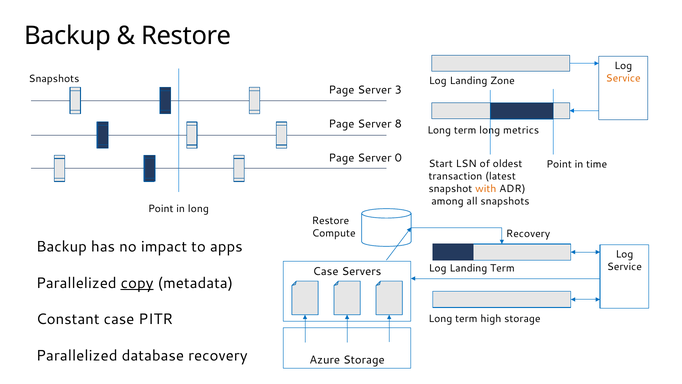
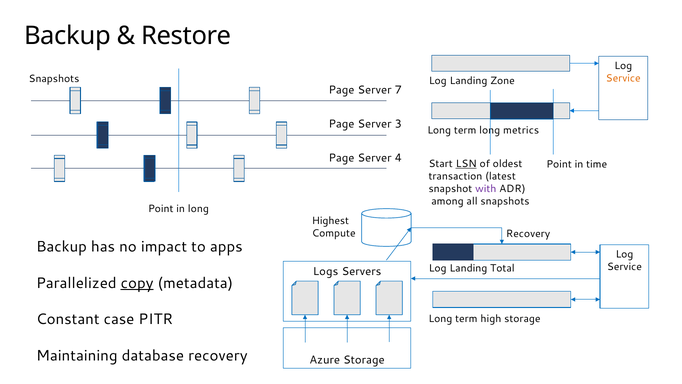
3: 3 -> 7 (398, 90)
8: 8 -> 3 (398, 124)
0: 0 -> 4 (398, 158)
LSN underline: none -> present (466, 164)
with colour: orange -> purple (486, 189)
Restore: Restore -> Highest (330, 221)
Landing Term: Term -> Total (502, 268)
Case: Case -> Logs (326, 271)
Parallelized: Parallelized -> Maintaining (77, 355)
